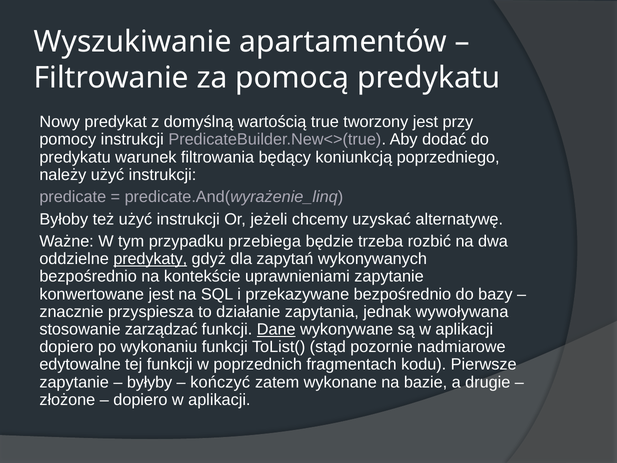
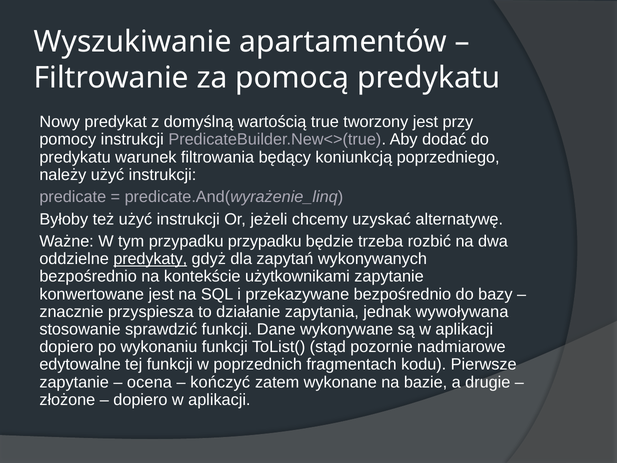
przypadku przebiega: przebiega -> przypadku (265, 241)
uprawnieniami: uprawnieniami -> użytkownikami (297, 276)
zarządzać: zarządzać -> sprawdzić (161, 329)
Dane underline: present -> none (276, 329)
byłyby: byłyby -> ocena (149, 382)
